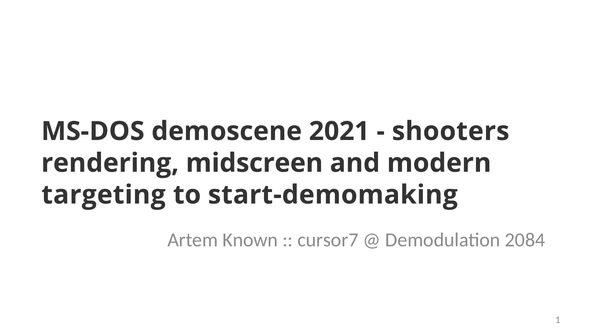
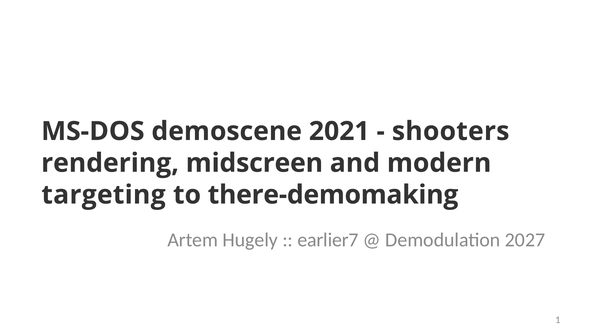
start-demomaking: start-demomaking -> there-demomaking (333, 195)
Known: Known -> Hugely (250, 240)
cursor7: cursor7 -> earlier7 (328, 240)
2084: 2084 -> 2027 (525, 240)
